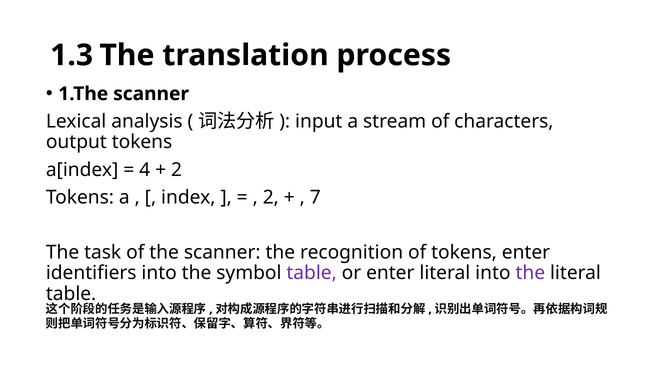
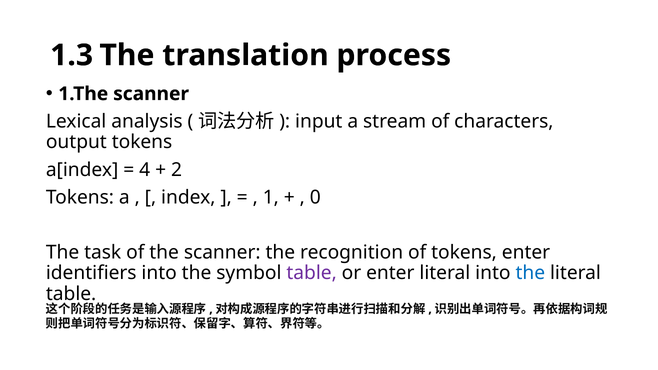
2: 2 -> 1 (271, 197)
7: 7 -> 0 (315, 197)
the colour: purple -> blue (530, 273)
